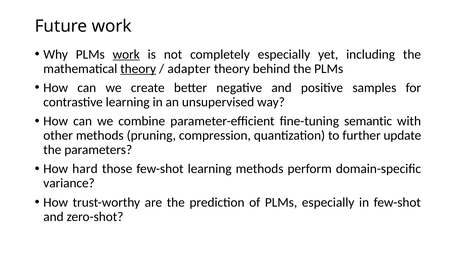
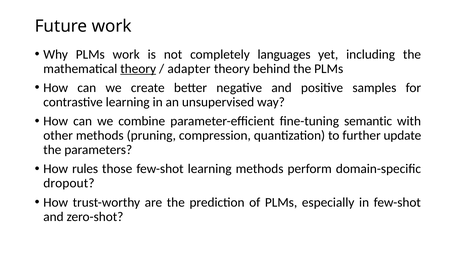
work underline: present -> none (126, 54)
completely especially: especially -> languages (284, 54)
hard: hard -> rules (85, 169)
variance: variance -> dropout (69, 184)
